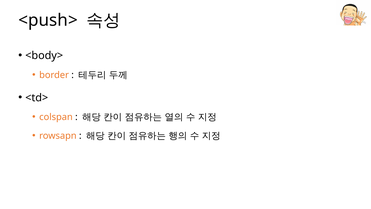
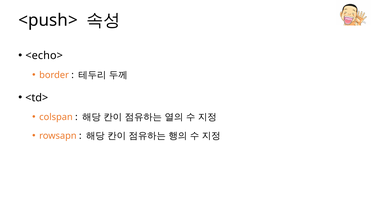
<body>: <body> -> <echo> (44, 56)
